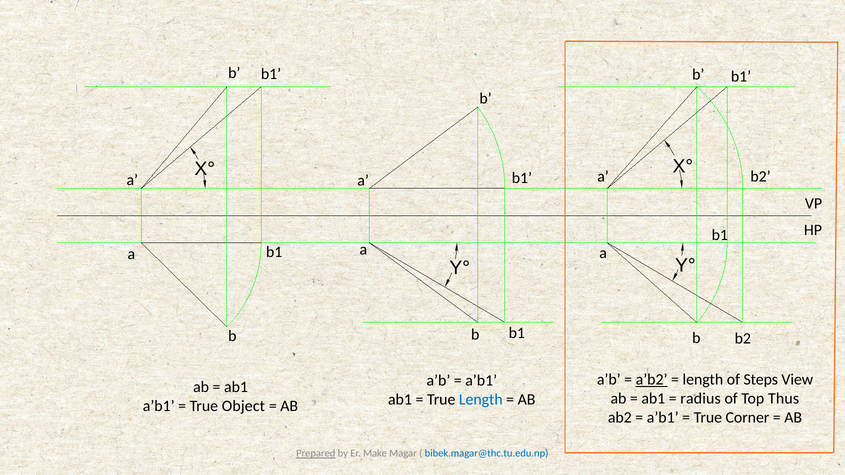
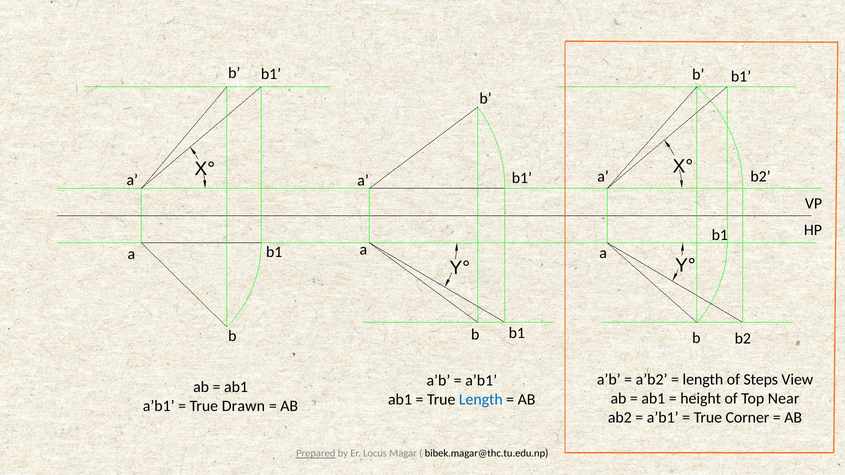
a’b2 underline: present -> none (652, 380)
radius: radius -> height (701, 399)
Thus: Thus -> Near (784, 399)
Object: Object -> Drawn (243, 406)
Make: Make -> Locus (375, 454)
bibek.magar@thc.tu.edu.np colour: blue -> black (487, 454)
